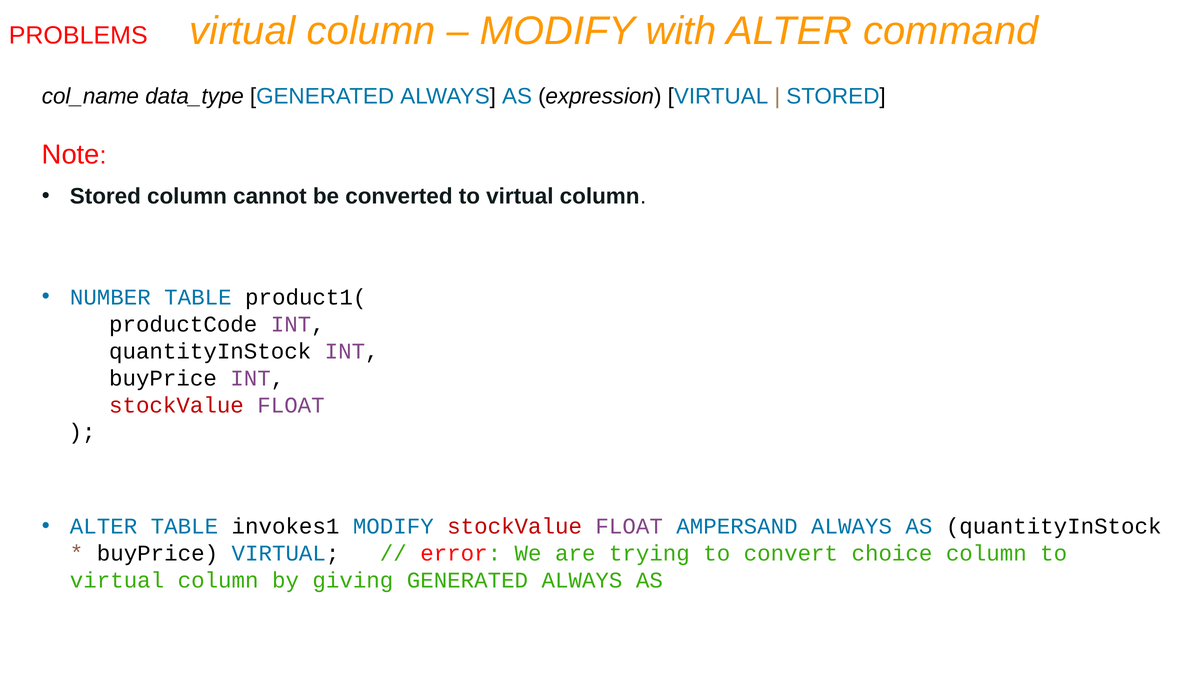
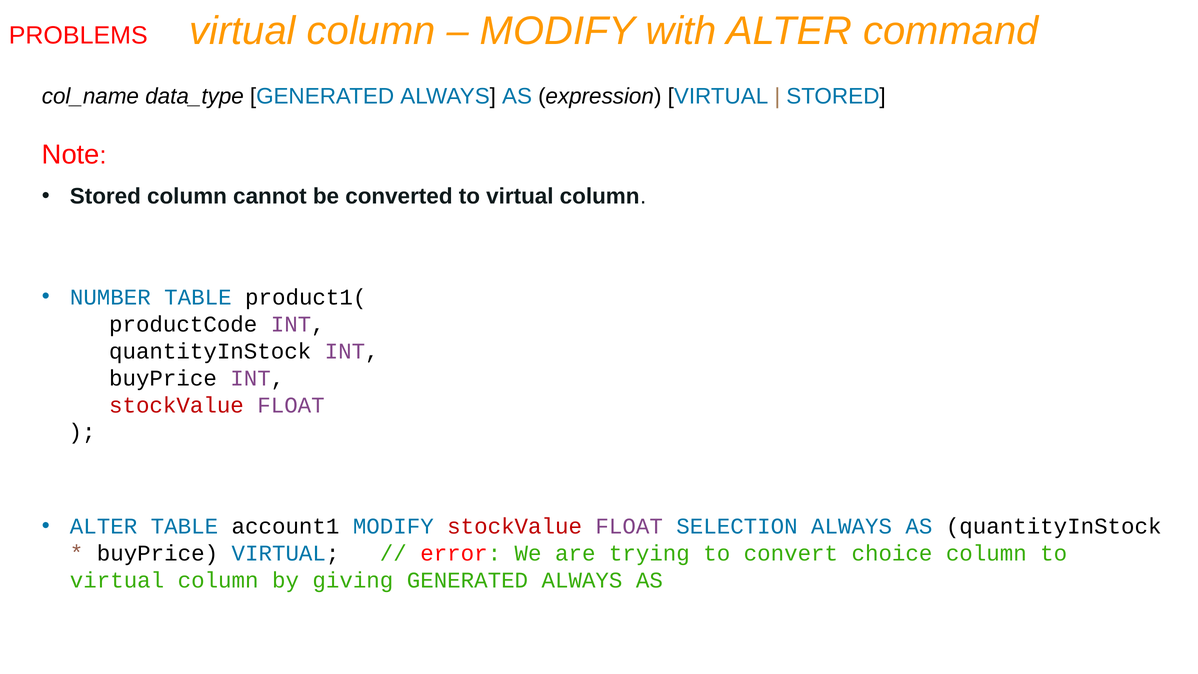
invokes1: invokes1 -> account1 (286, 526)
AMPERSAND: AMPERSAND -> SELECTION (737, 526)
